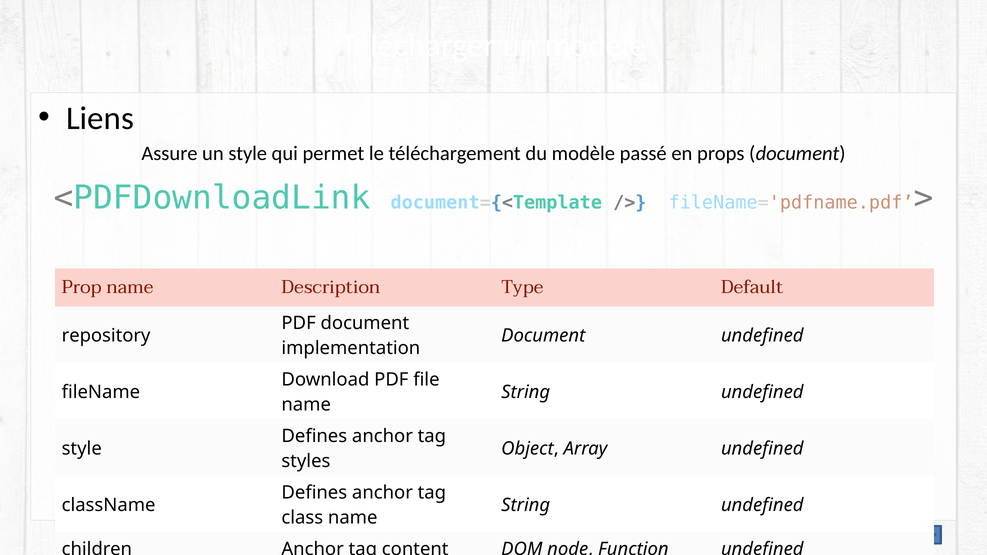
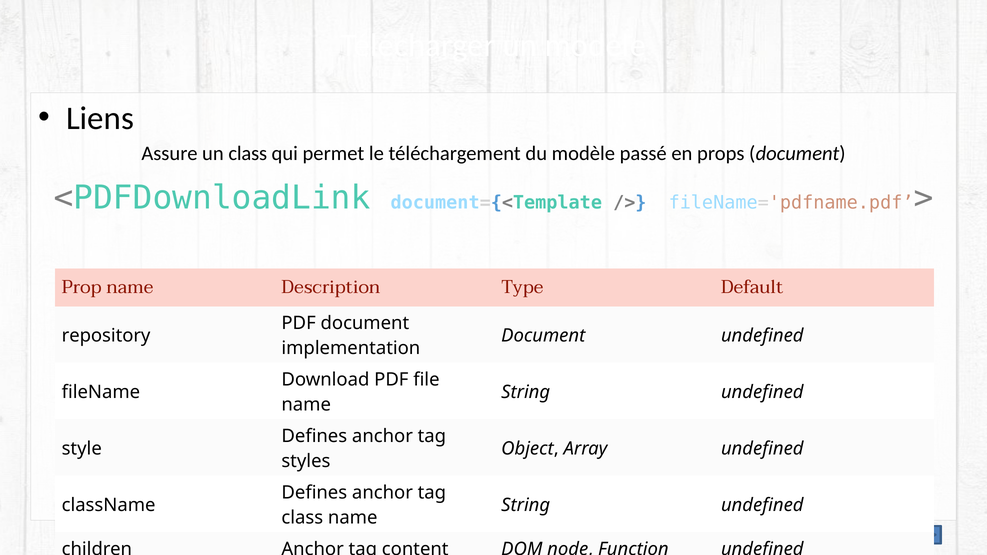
un style: style -> class (248, 154)
